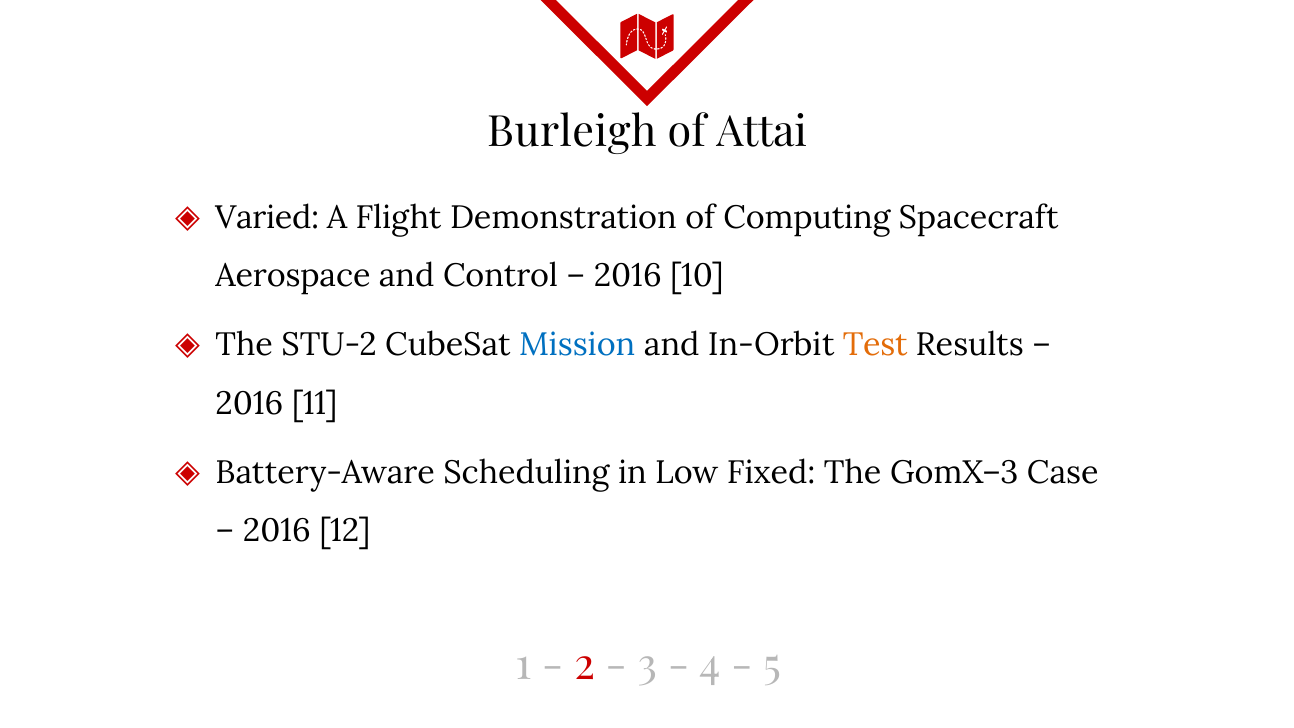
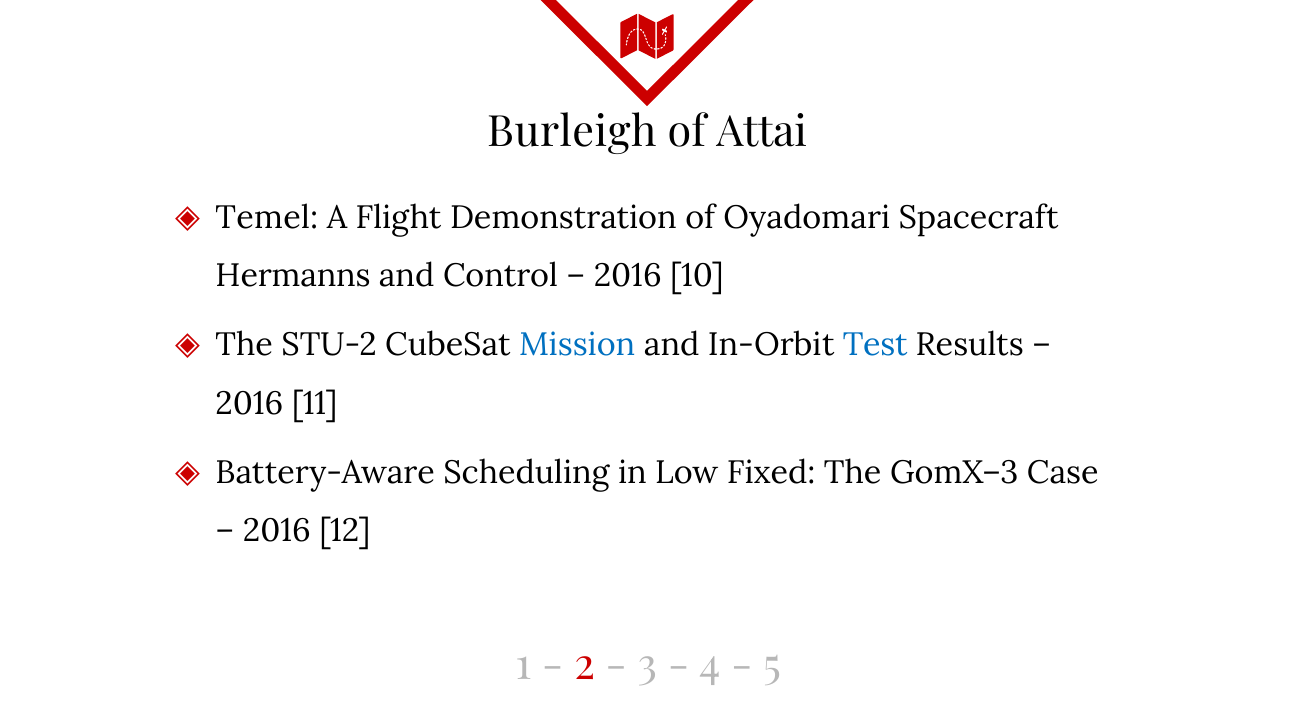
Varied: Varied -> Temel (267, 218)
Computing: Computing -> Oyadomari (807, 218)
Aerospace: Aerospace -> Hermanns (293, 276)
Test colour: orange -> blue (875, 345)
